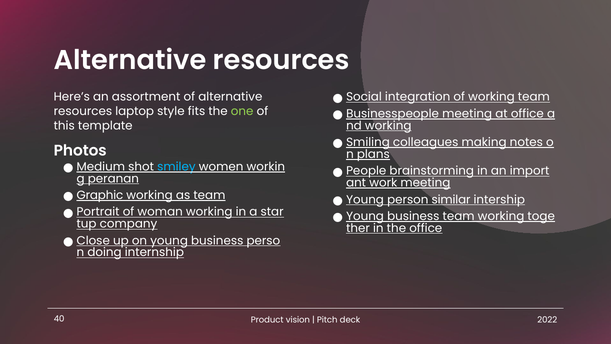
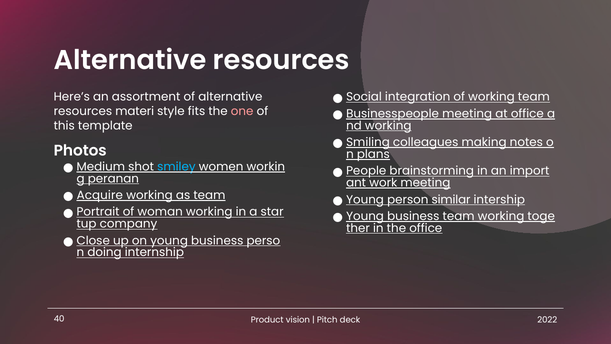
laptop: laptop -> materi (135, 111)
one colour: light green -> pink (242, 111)
Graphic: Graphic -> Acquire (100, 195)
